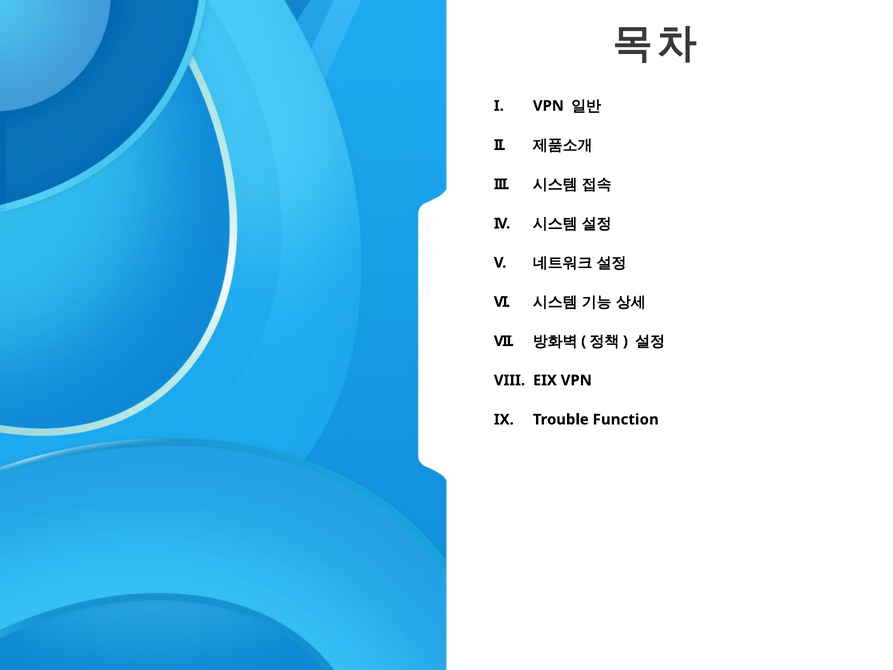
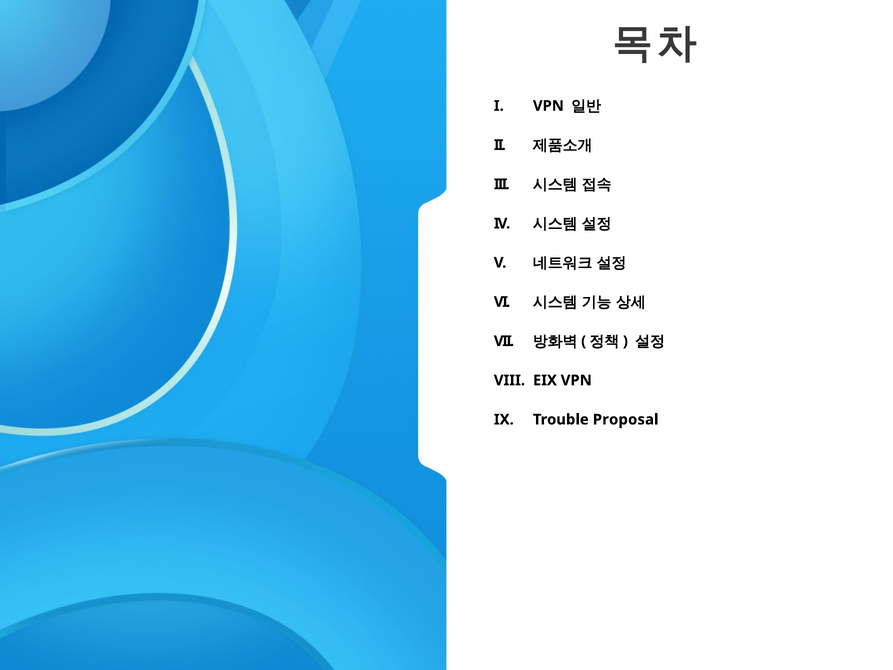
Function: Function -> Proposal (626, 419)
